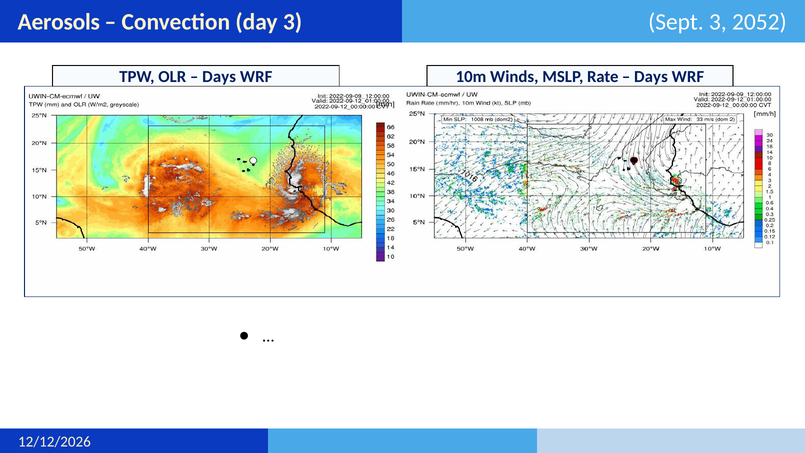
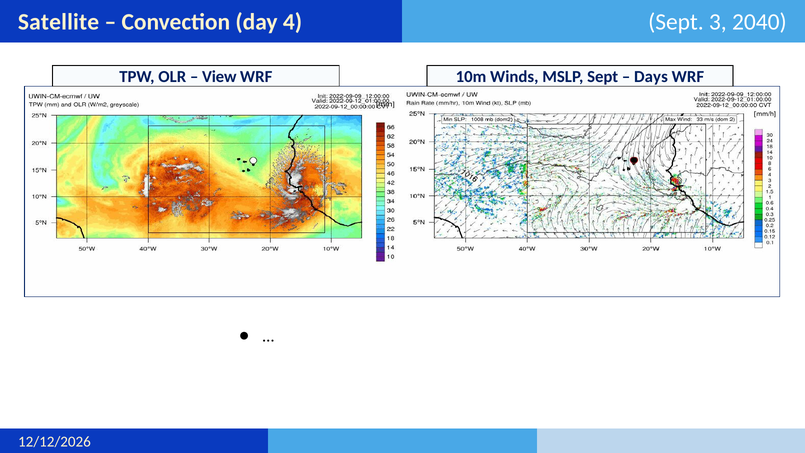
Aerosols: Aerosols -> Satellite (59, 22)
day 3: 3 -> 4 (292, 22)
2052: 2052 -> 2040 (759, 22)
Days: Days -> View (219, 77)
MSLP Rate: Rate -> Sept (603, 77)
